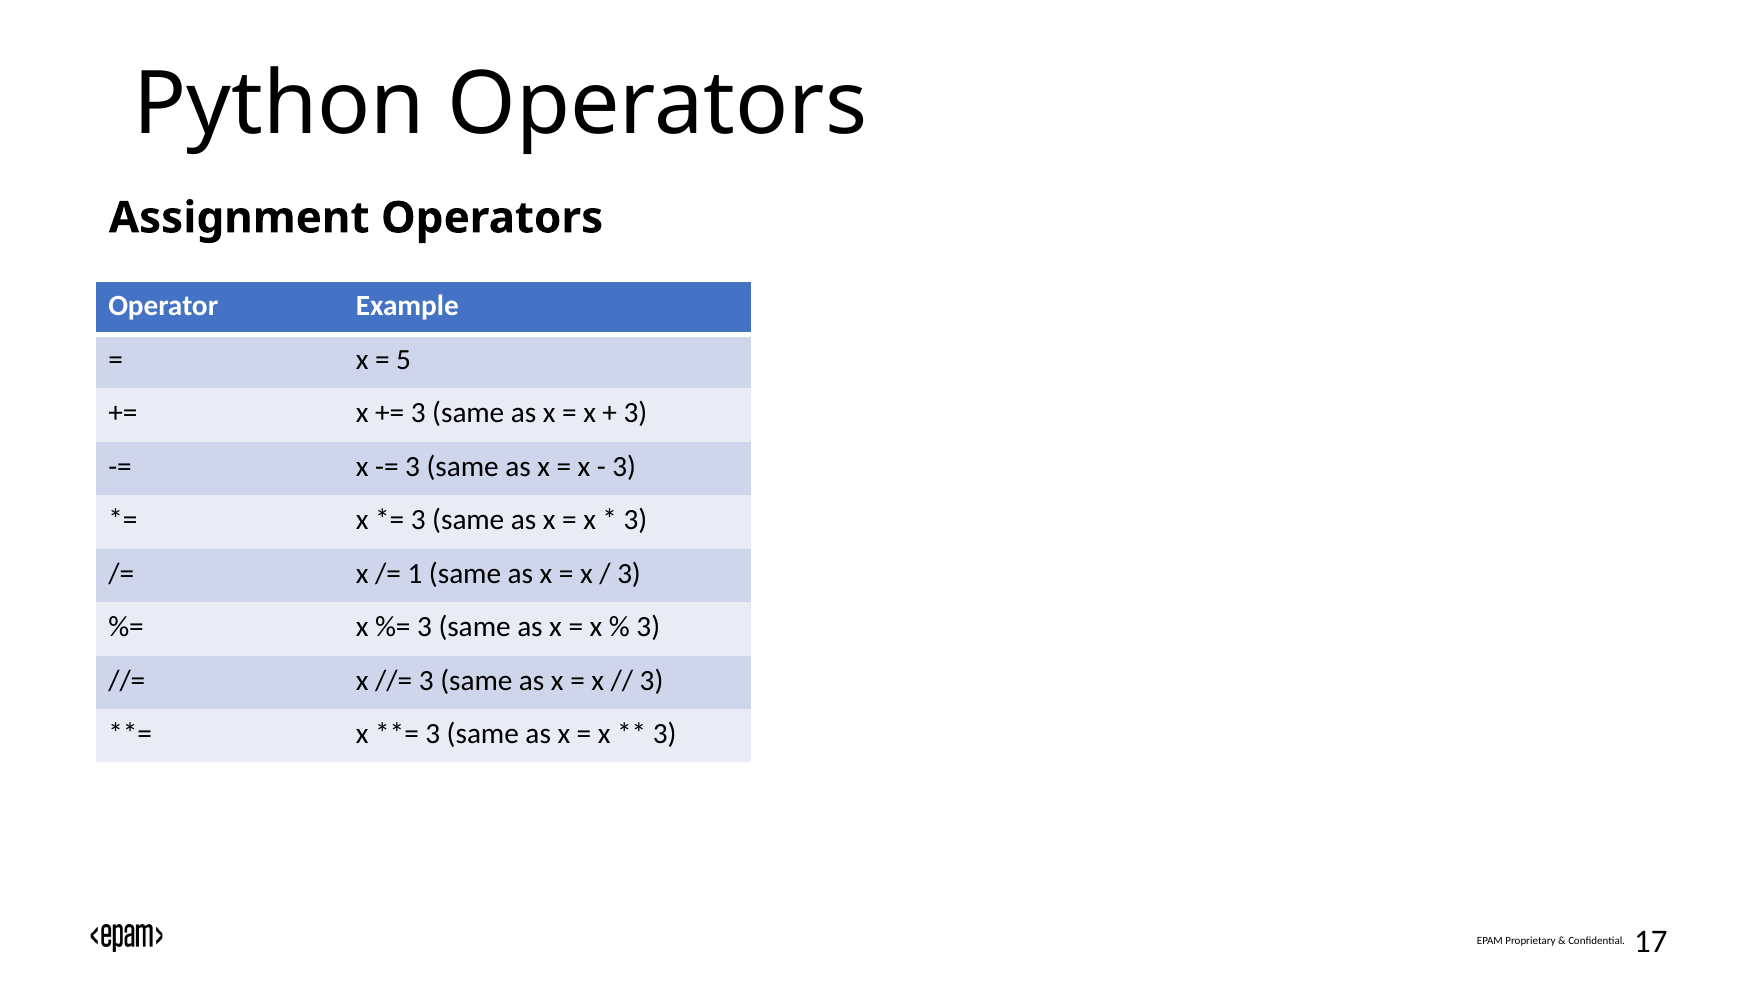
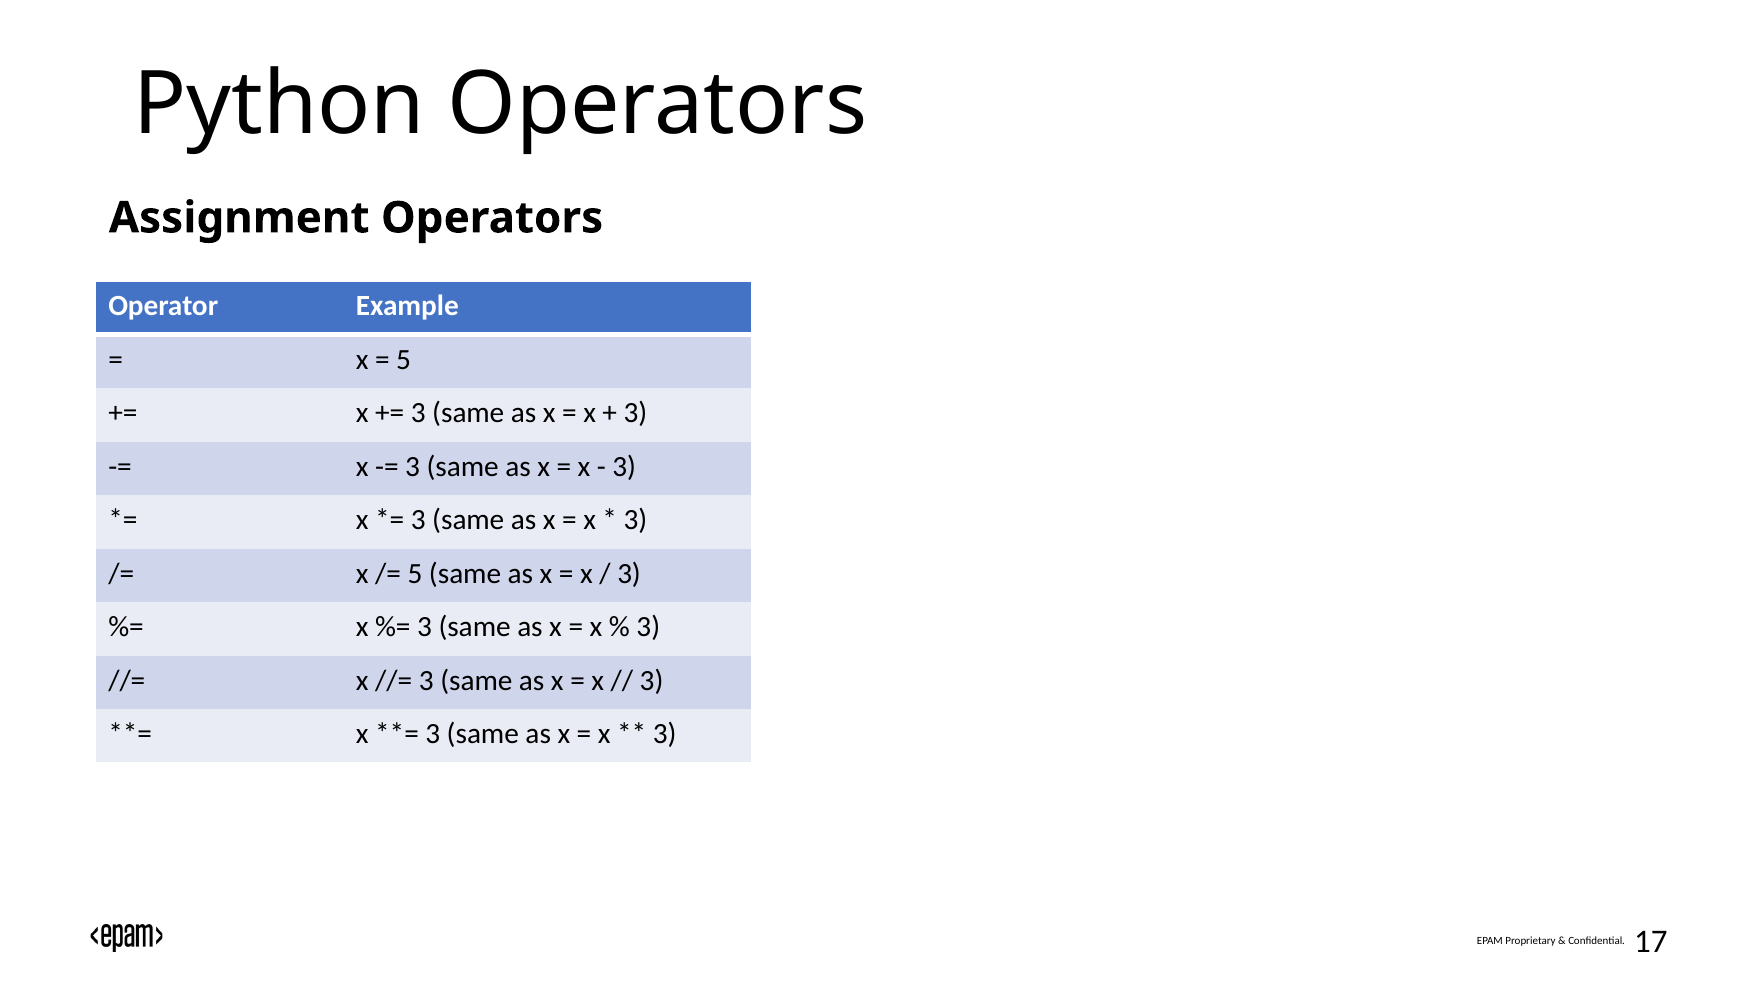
1: 1 -> 5 (415, 574)
